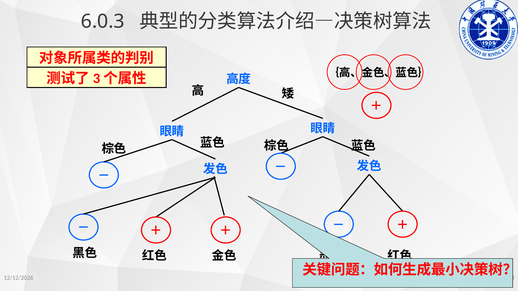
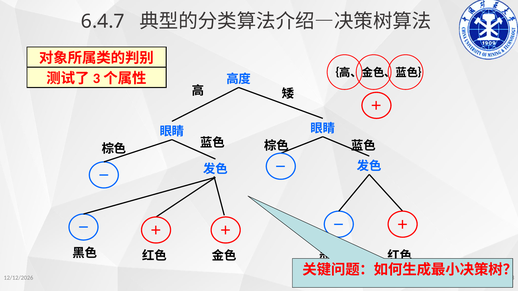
6.0.3: 6.0.3 -> 6.4.7 (103, 21)
